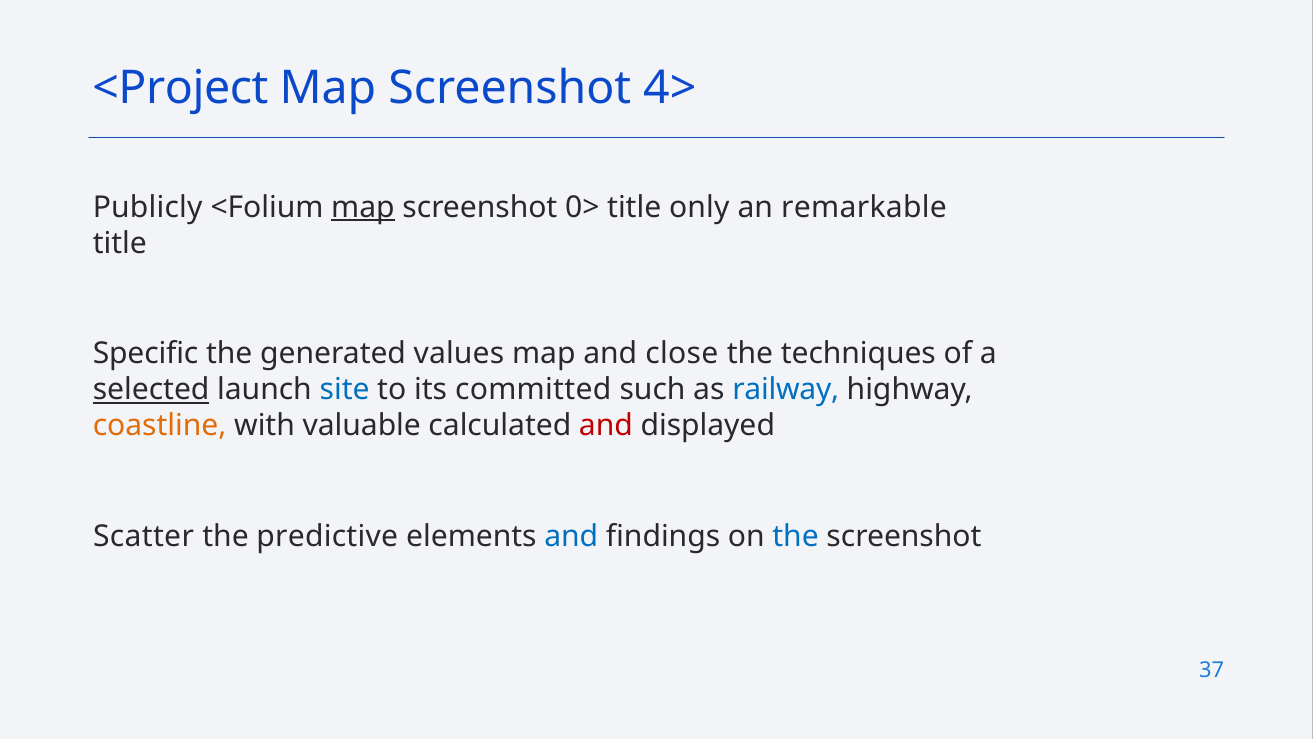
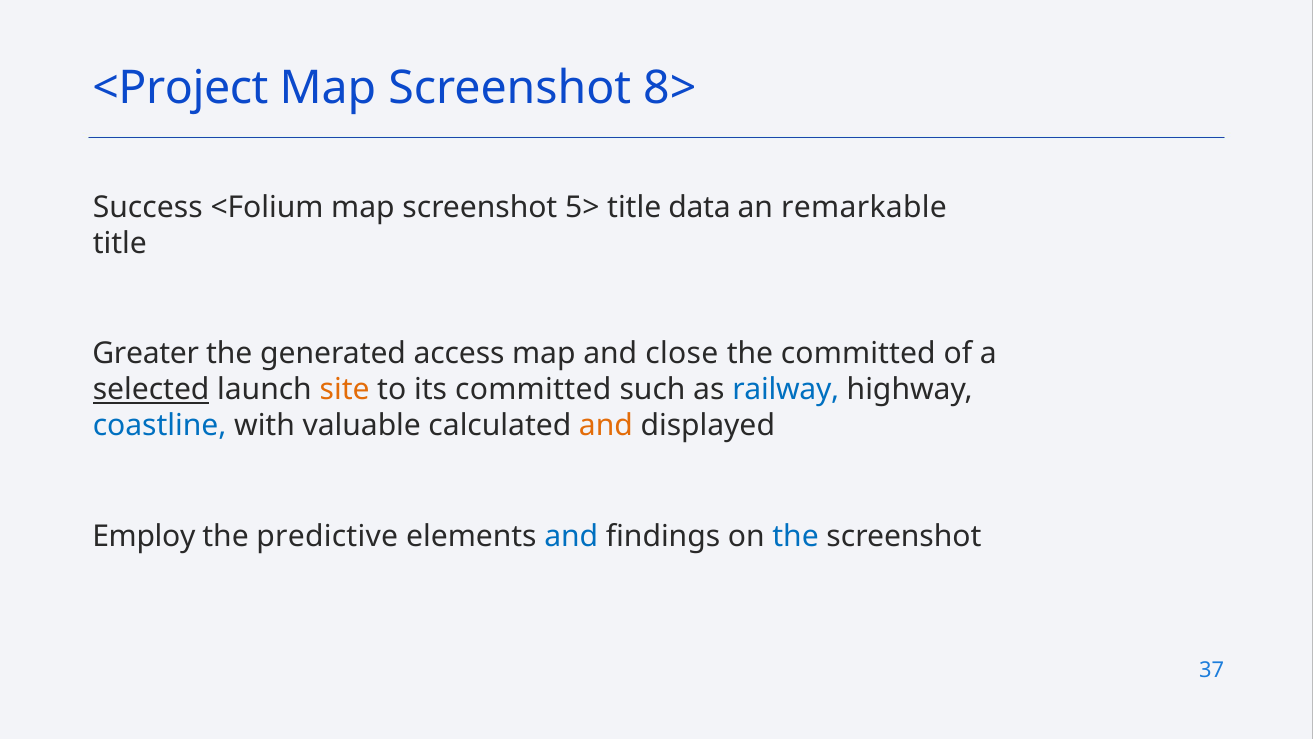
4>: 4> -> 8> (670, 88)
Publicly: Publicly -> Success (148, 207)
map underline: present -> none (363, 207)
0>: 0> -> 5> (582, 207)
only: only -> data (700, 207)
Specific: Specific -> Greater (146, 354)
values: values -> access (459, 354)
the techniques: techniques -> committed (858, 354)
site colour: blue -> orange (345, 390)
coastline colour: orange -> blue (160, 426)
and colour: red -> orange (606, 426)
Scatter: Scatter -> Employ (144, 536)
